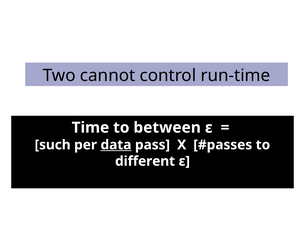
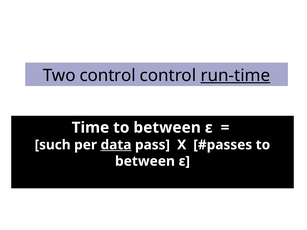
Two cannot: cannot -> control (108, 76)
run-time underline: none -> present (235, 76)
different: different -> between (145, 161)
